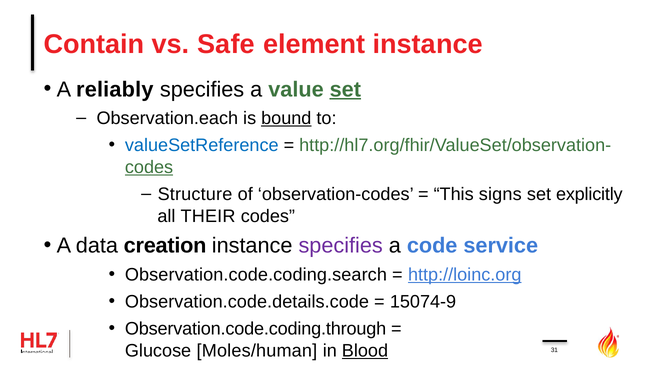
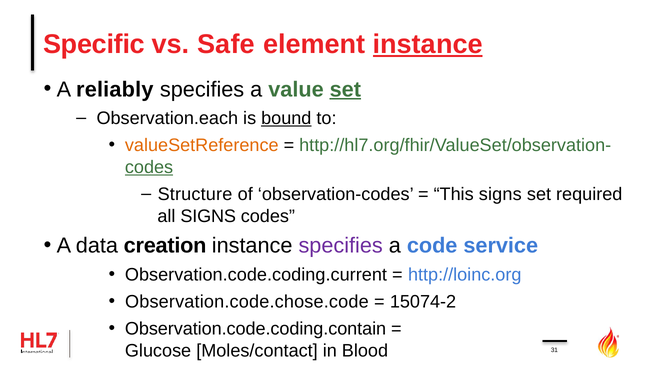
Contain: Contain -> Specific (94, 44)
instance underline: none -> present (428, 44)
valueSetReference colour: blue -> orange (202, 145)
explicitly: explicitly -> required (589, 194)
all THEIR: THEIR -> SIGNS (208, 216)
Observation.code.coding.search: Observation.code.coding.search -> Observation.code.coding.current (256, 274)
http://loinc.org underline: present -> none (465, 274)
Observation.code.details.code: Observation.code.details.code -> Observation.code.chose.code (247, 301)
15074-9: 15074-9 -> 15074-2 (423, 301)
Observation.code.coding.through: Observation.code.coding.through -> Observation.code.coding.contain (256, 329)
Moles/human: Moles/human -> Moles/contact (257, 350)
Blood underline: present -> none (365, 350)
